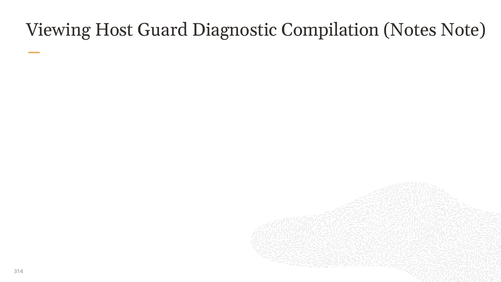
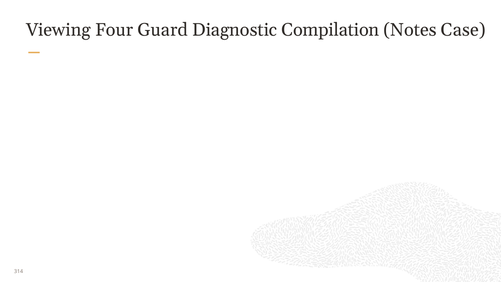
Host: Host -> Four (114, 30)
Note: Note -> Case (463, 30)
